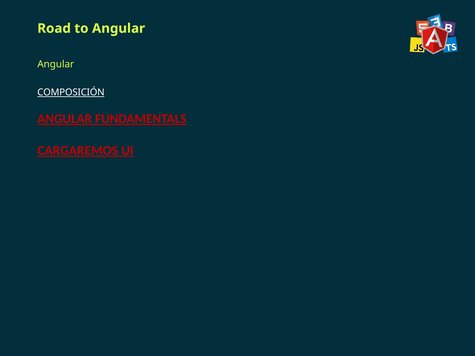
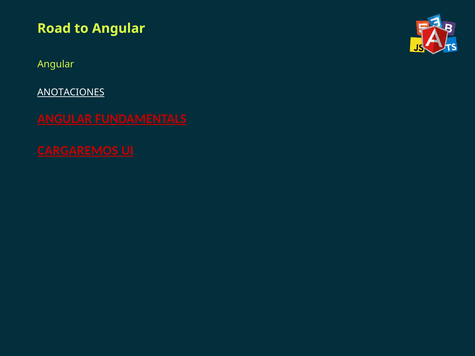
COMPOSICIÓN: COMPOSICIÓN -> ANOTACIONES (71, 92)
